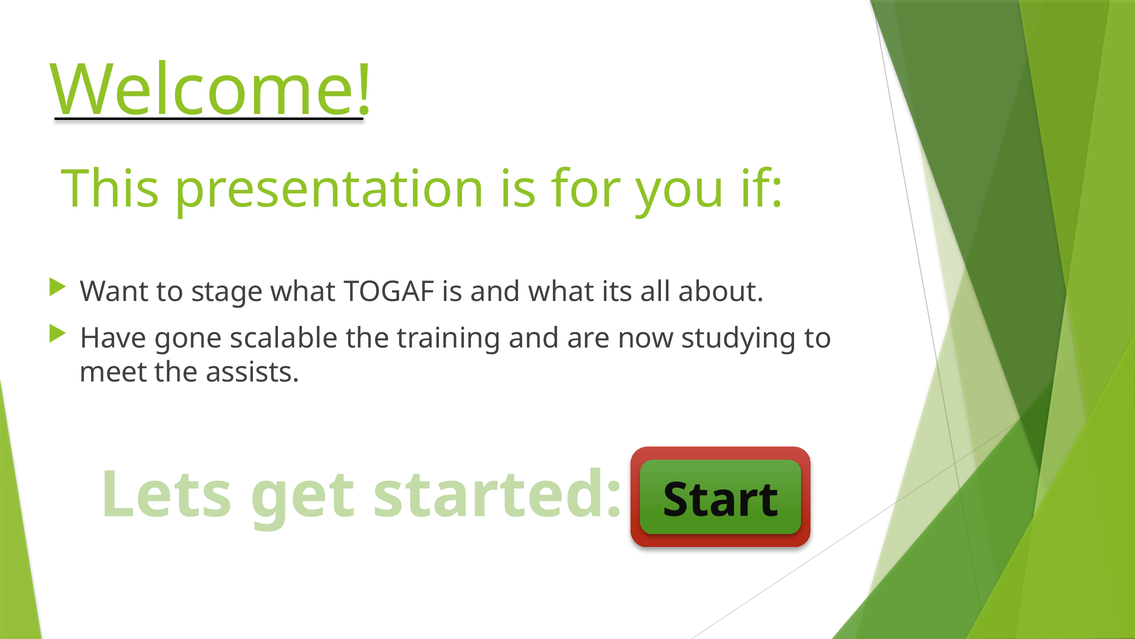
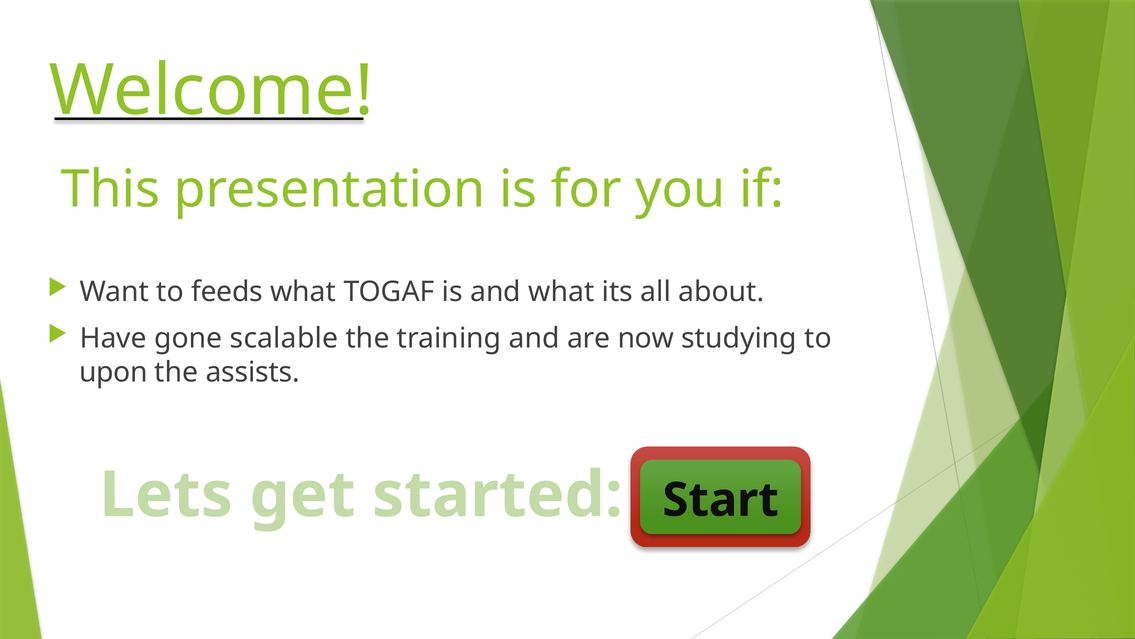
stage: stage -> feeds (227, 291)
meet: meet -> upon (113, 372)
